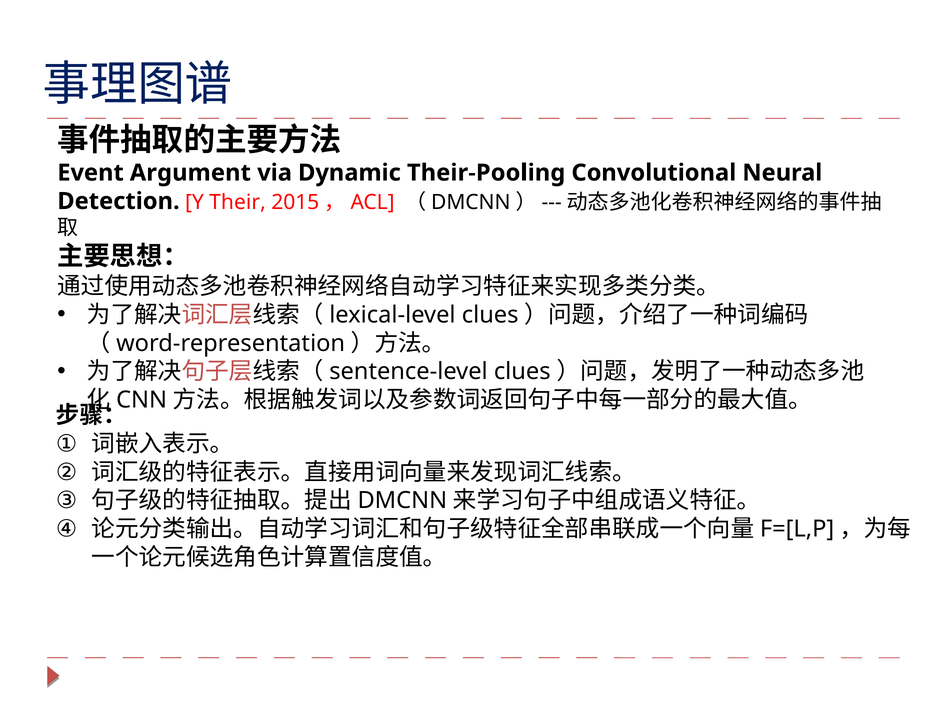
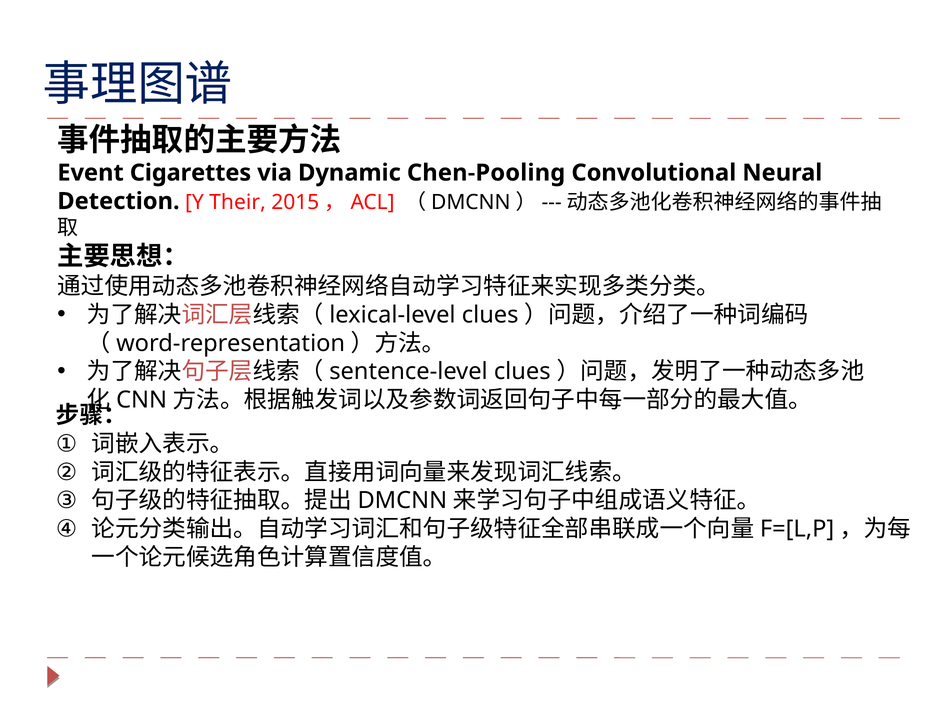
Argument: Argument -> Cigarettes (190, 173)
Their-Pooling: Their-Pooling -> Chen-Pooling (486, 173)
